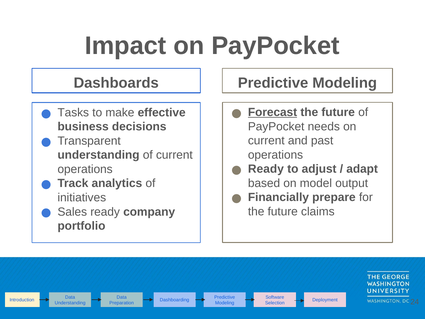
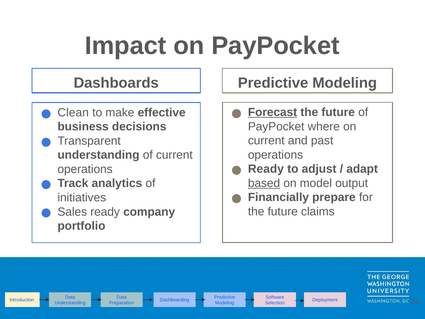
Tasks: Tasks -> Clean (73, 112)
needs: needs -> where (324, 126)
based underline: none -> present (264, 183)
